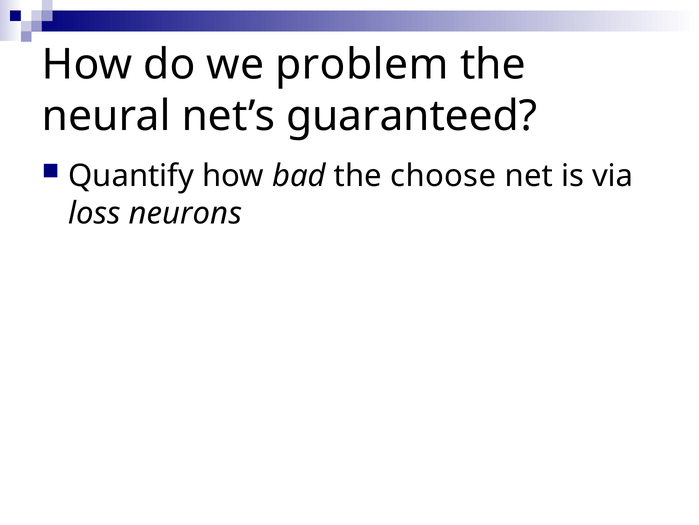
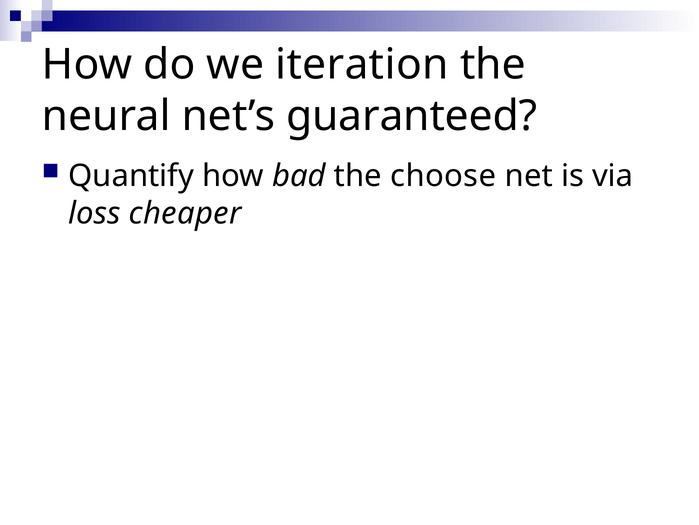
problem: problem -> iteration (362, 65)
neurons: neurons -> cheaper (185, 213)
